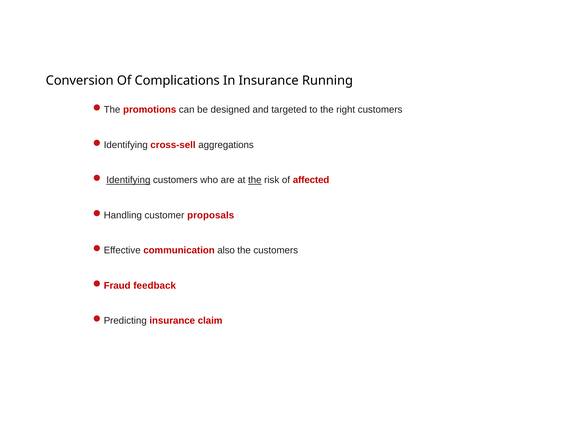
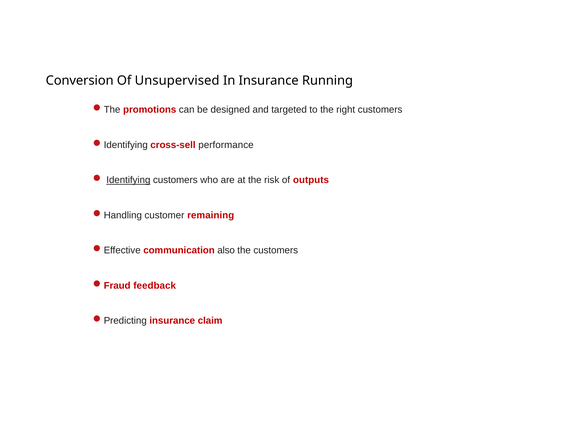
Complications: Complications -> Unsupervised (177, 81)
aggregations: aggregations -> performance (226, 145)
the underline: present -> none (255, 180)
affected: affected -> outputs (311, 180)
proposals: proposals -> remaining (211, 215)
